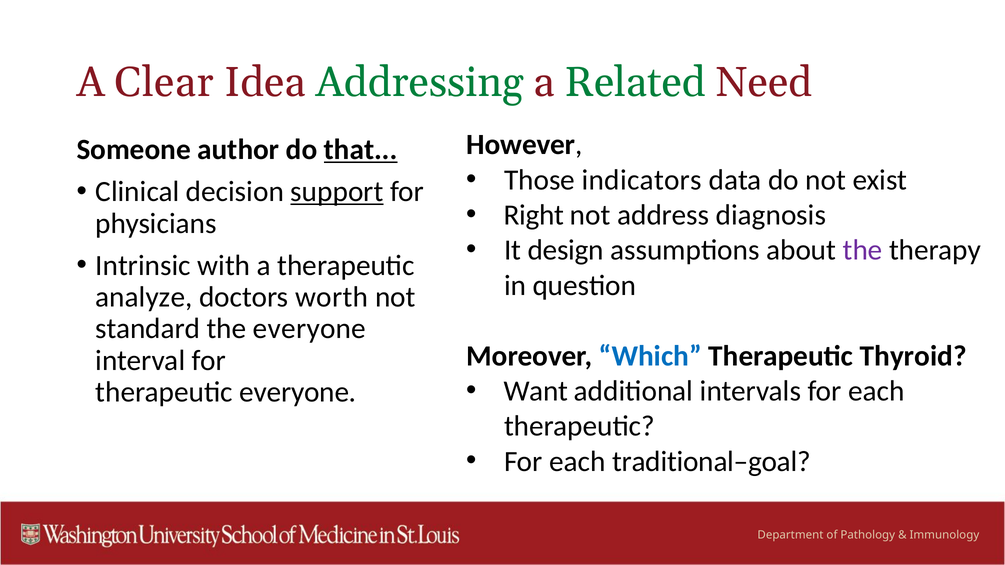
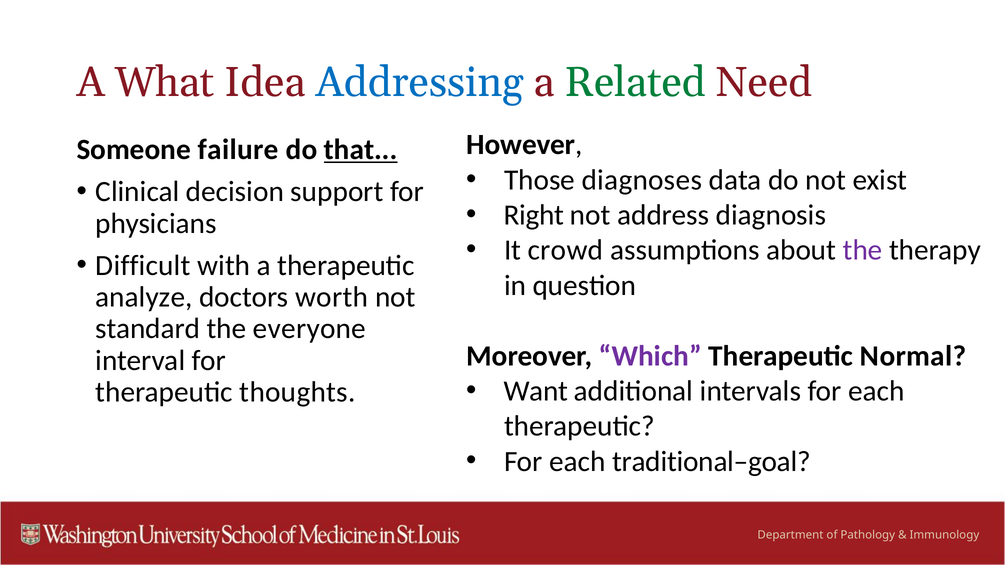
Clear: Clear -> What (165, 82)
Addressing colour: green -> blue (420, 82)
author: author -> failure (238, 150)
indicators: indicators -> diagnoses (642, 180)
support underline: present -> none (337, 192)
design: design -> crowd (565, 250)
Intrinsic: Intrinsic -> Difficult (143, 266)
Which colour: blue -> purple (650, 356)
Thyroid: Thyroid -> Normal (913, 356)
therapeutic everyone: everyone -> thoughts (298, 392)
